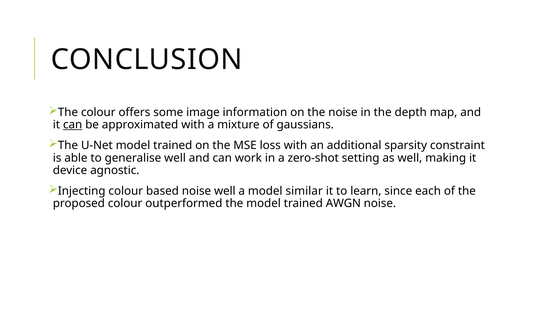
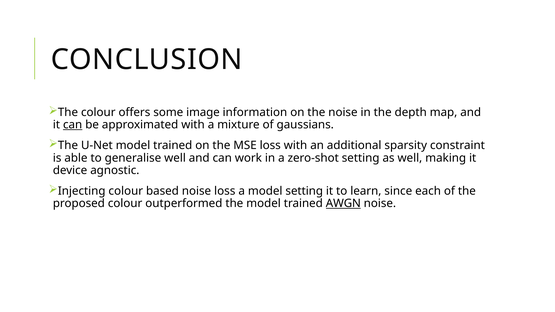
noise well: well -> loss (225, 191)
model similar: similar -> setting (304, 191)
AWGN underline: none -> present (343, 204)
